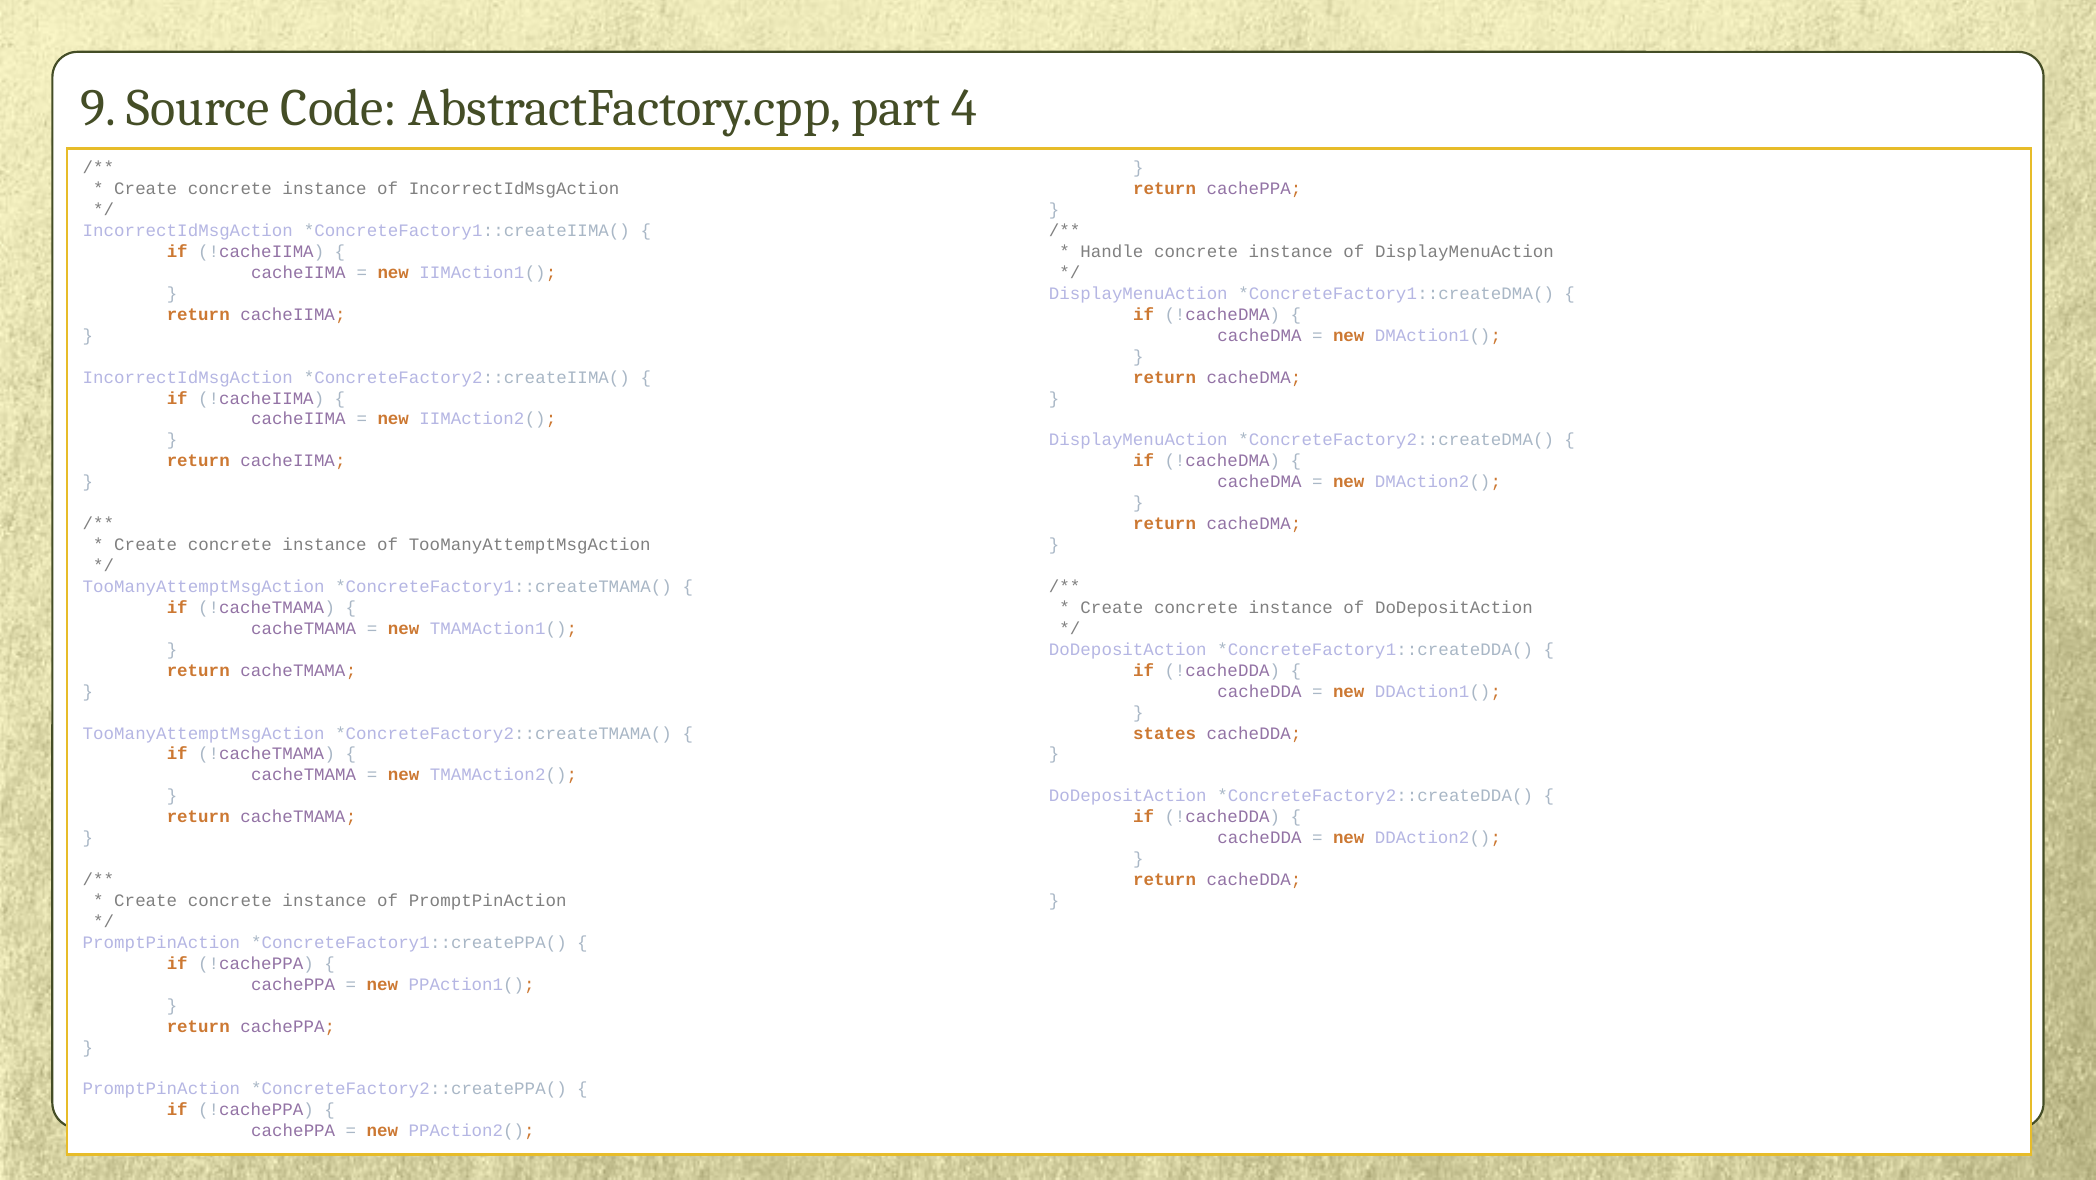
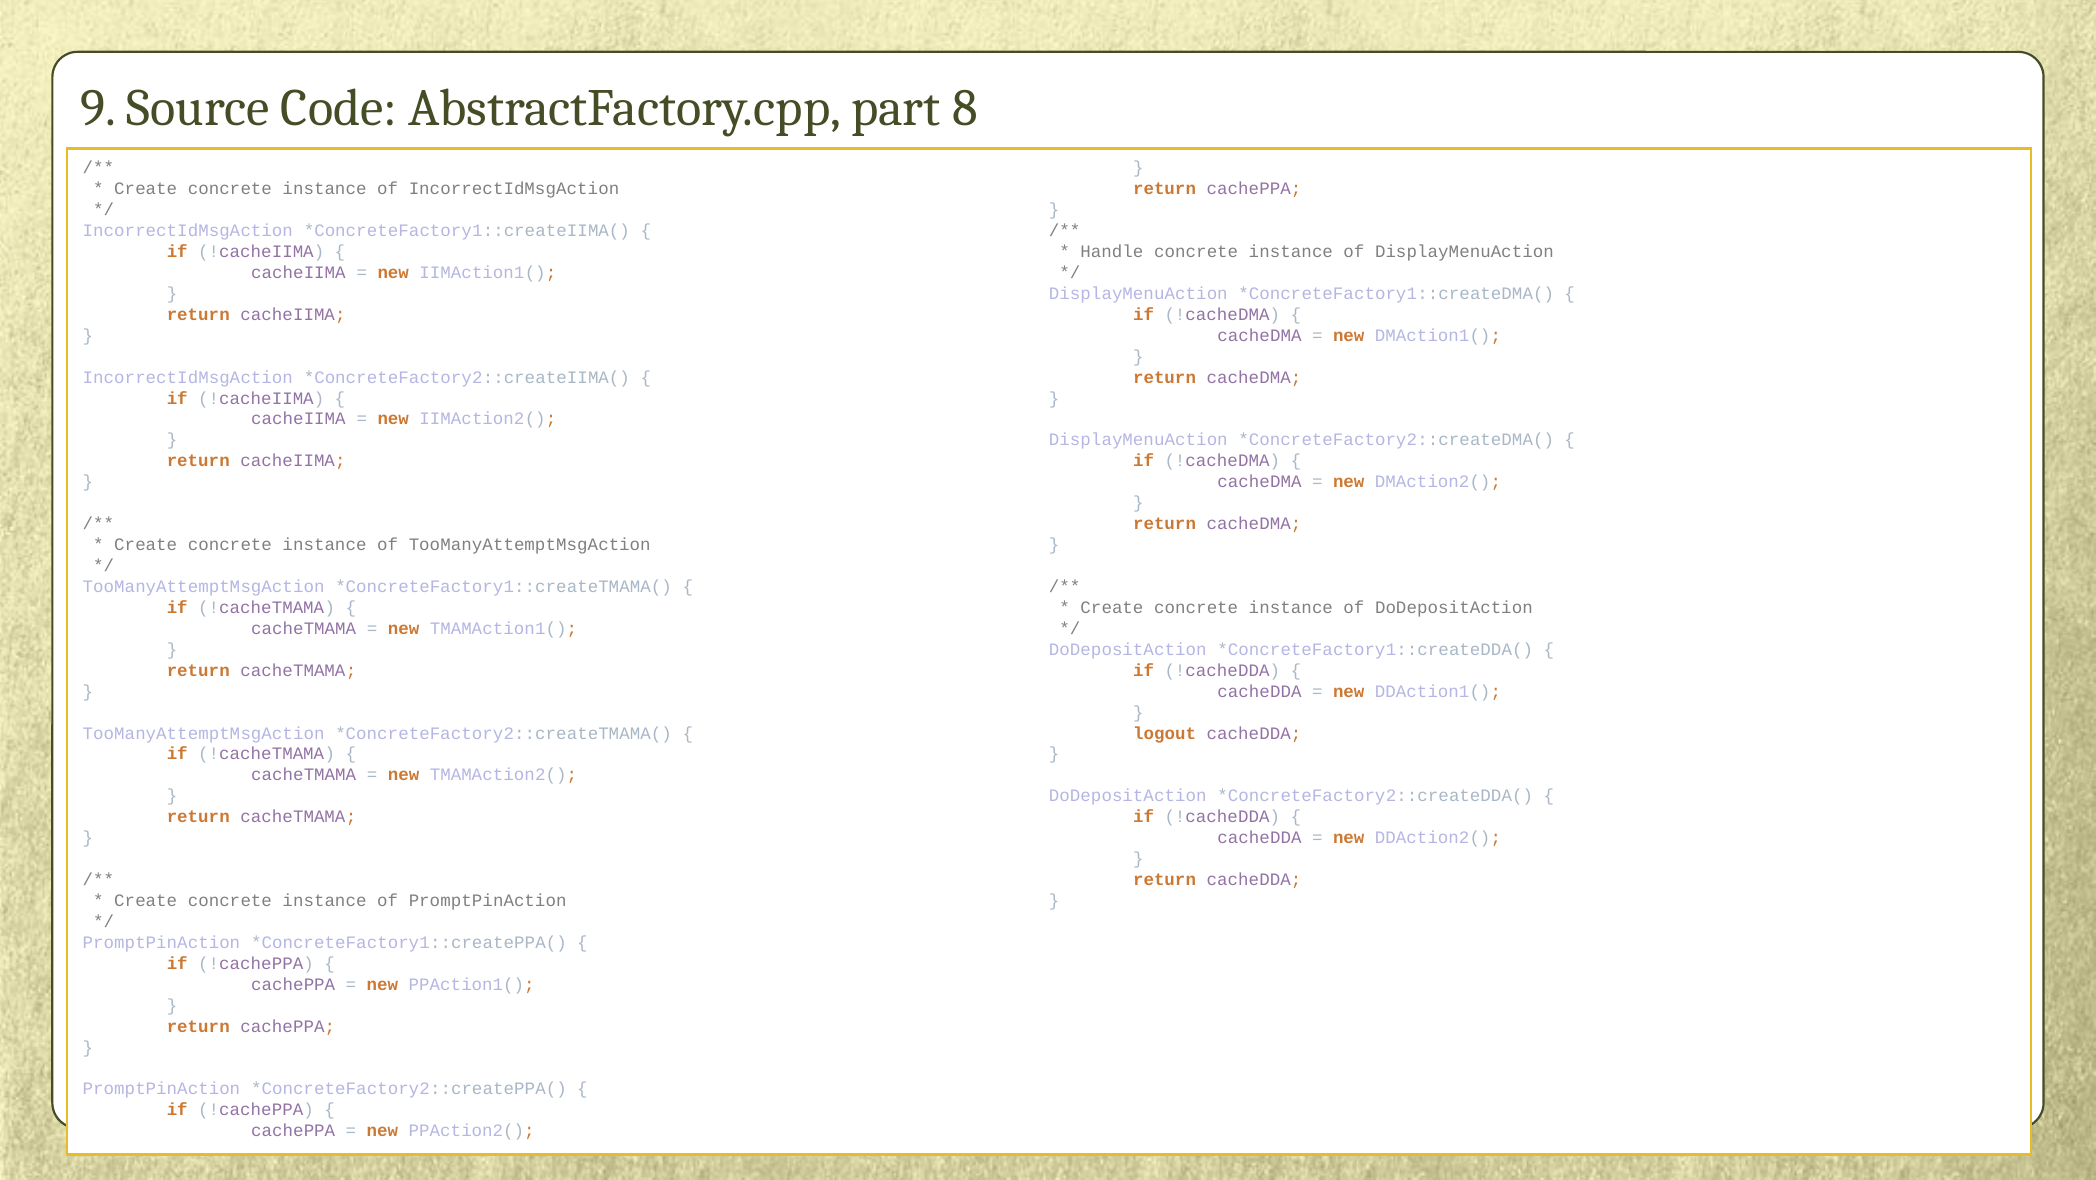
4: 4 -> 8 (965, 108)
states: states -> logout (1165, 733)
